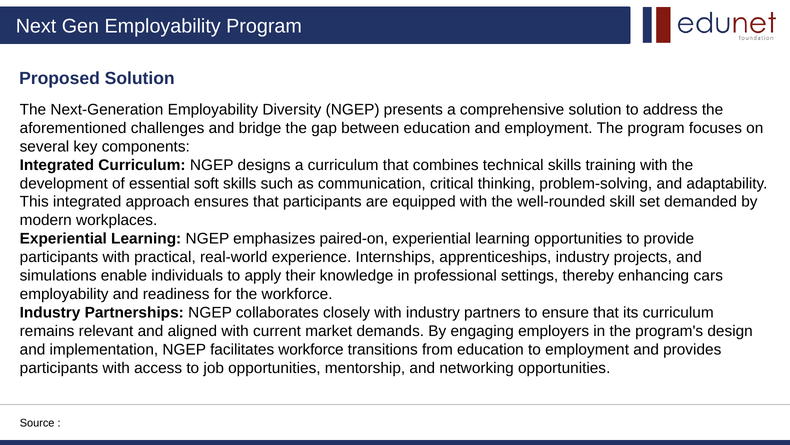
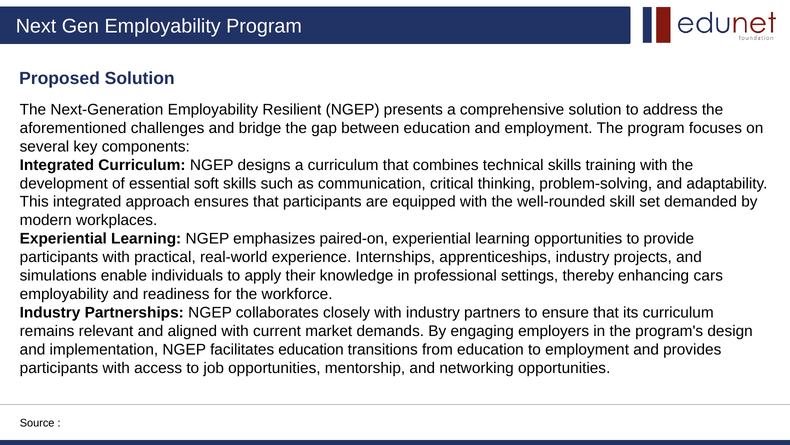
Diversity: Diversity -> Resilient (292, 109)
facilitates workforce: workforce -> education (311, 349)
